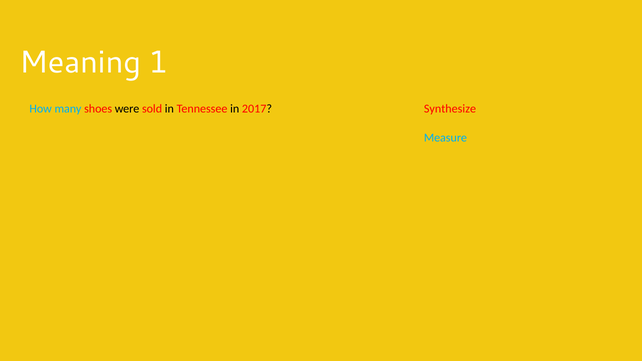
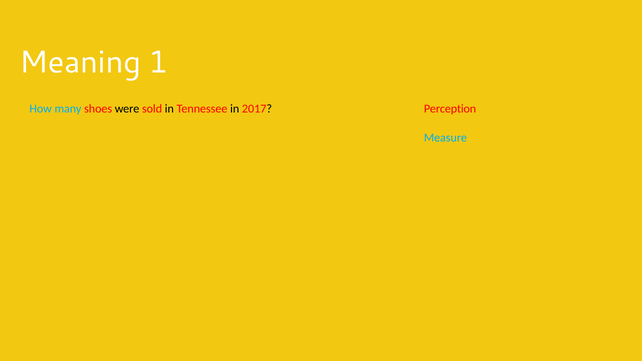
Synthesize: Synthesize -> Perception (450, 109)
